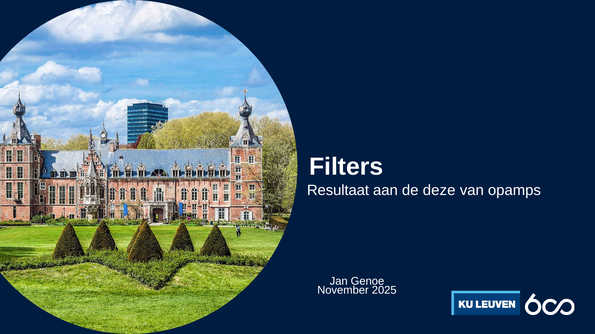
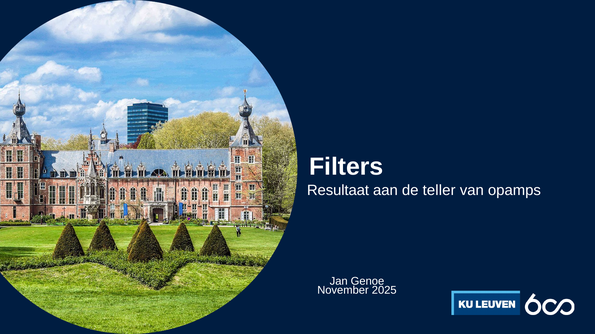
deze: deze -> teller (439, 191)
